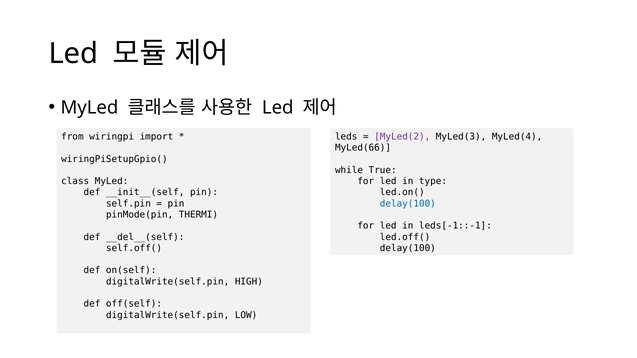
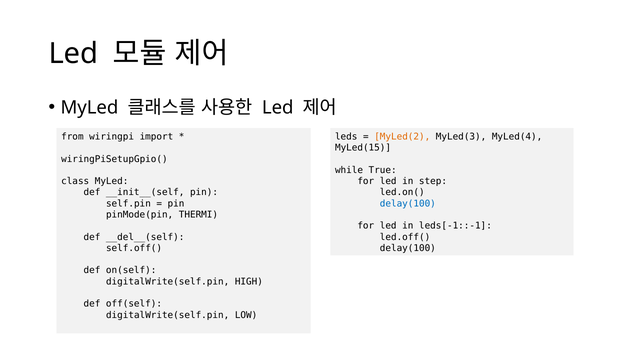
MyLed(2 colour: purple -> orange (402, 137)
MyLed(66: MyLed(66 -> MyLed(15 (363, 148)
type: type -> step (433, 181)
